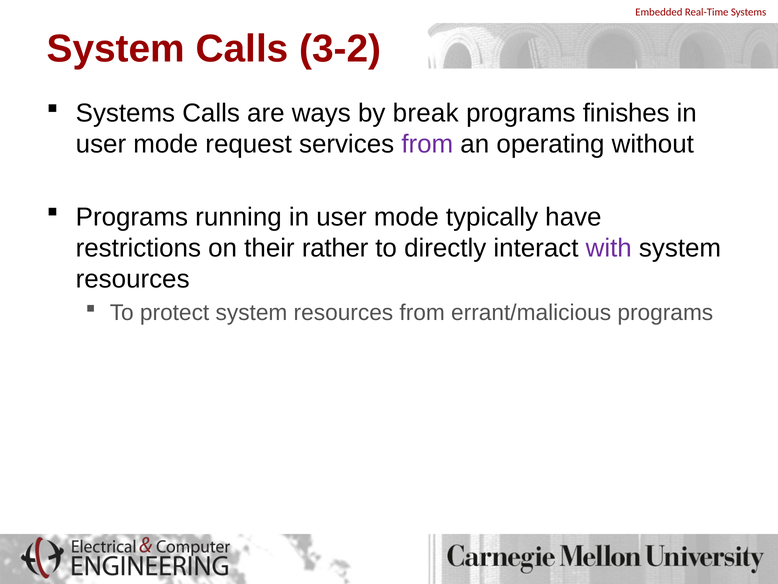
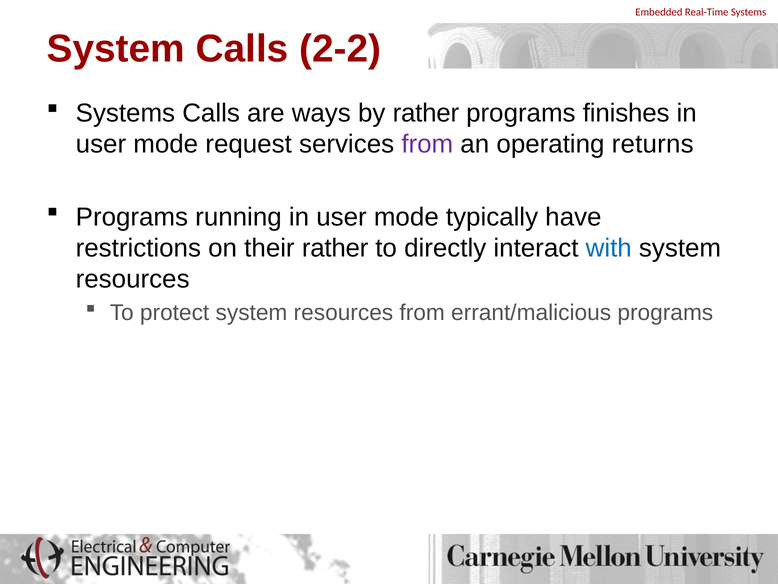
3-2: 3-2 -> 2-2 (340, 49)
by break: break -> rather (426, 113)
without: without -> returns (653, 144)
with colour: purple -> blue (609, 248)
